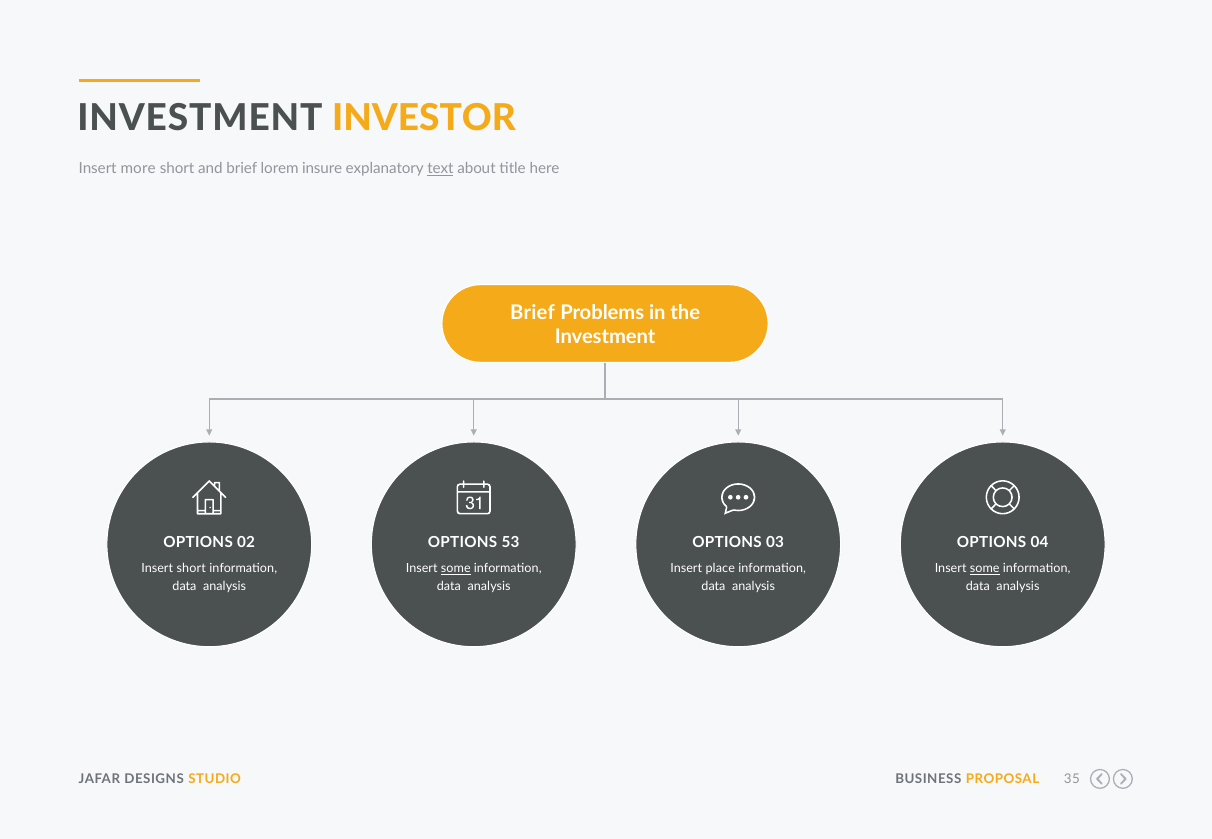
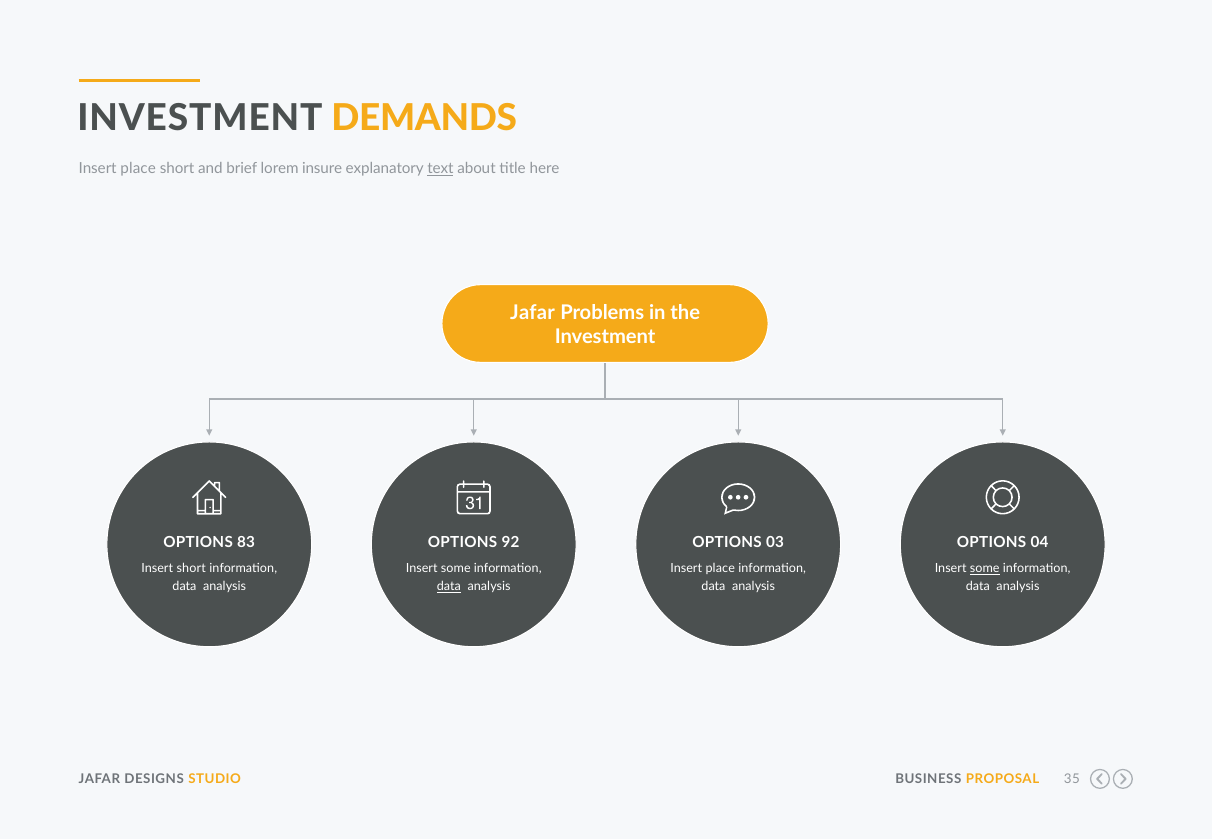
INVESTOR: INVESTOR -> DEMANDS (424, 119)
more: more -> place (138, 169)
Brief: Brief -> Jafar (533, 313)
02: 02 -> 83 (246, 543)
53: 53 -> 92 (511, 543)
some underline: present -> none (456, 569)
data underline: none -> present (449, 587)
